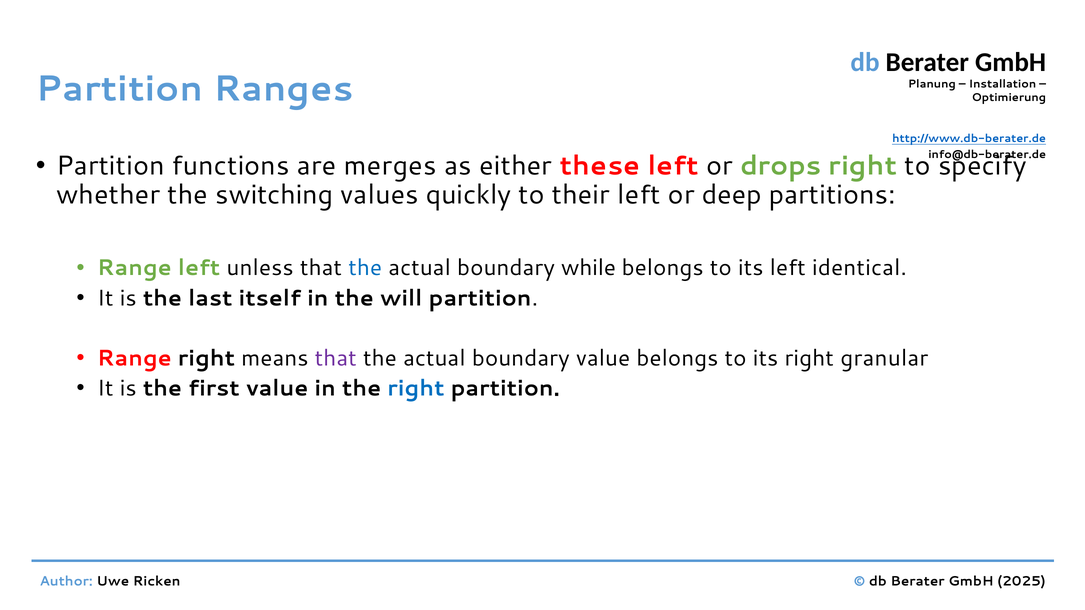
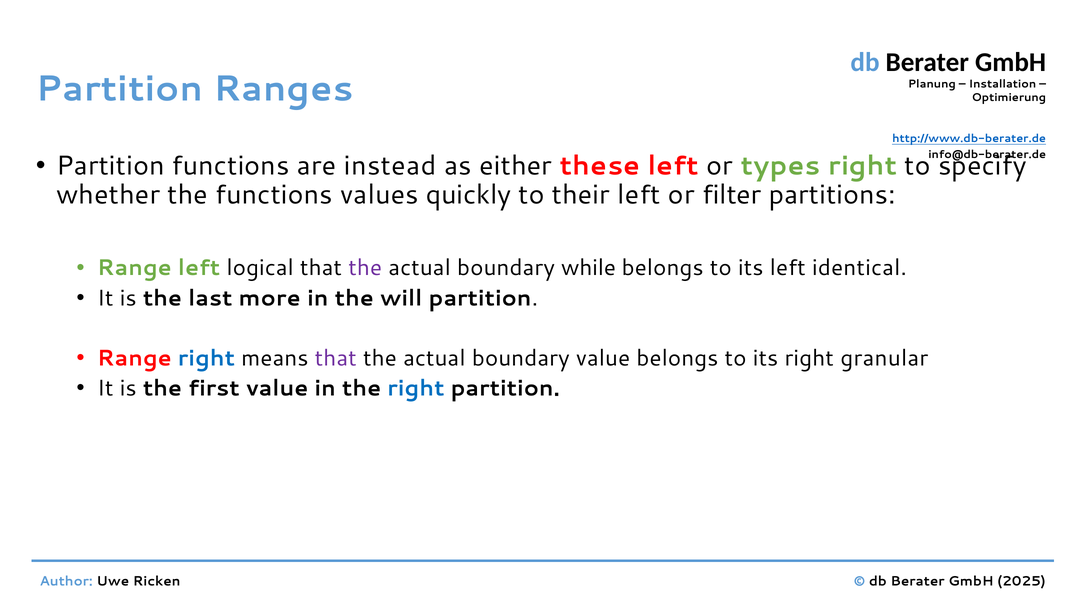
merges: merges -> instead (390, 166)
drops: drops -> types (780, 166)
the switching: switching -> functions (274, 195)
deep: deep -> filter (732, 195)
unless: unless -> logical (260, 268)
the colour: blue -> purple (365, 268)
itself: itself -> more (270, 298)
right colour: black -> blue (206, 358)
